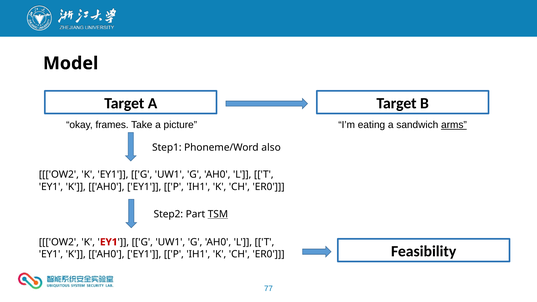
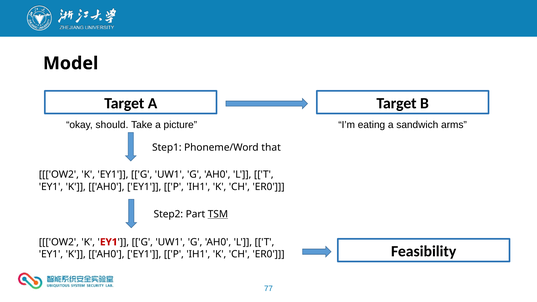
frames: frames -> should (112, 125)
arms underline: present -> none (454, 125)
also: also -> that (271, 147)
